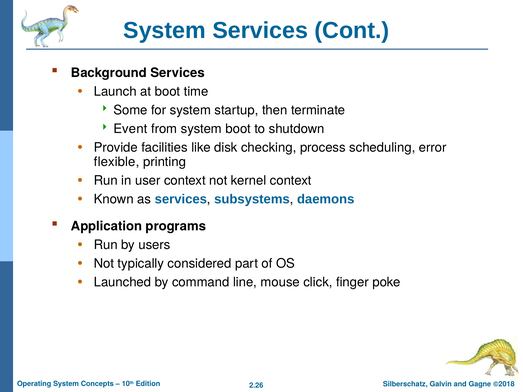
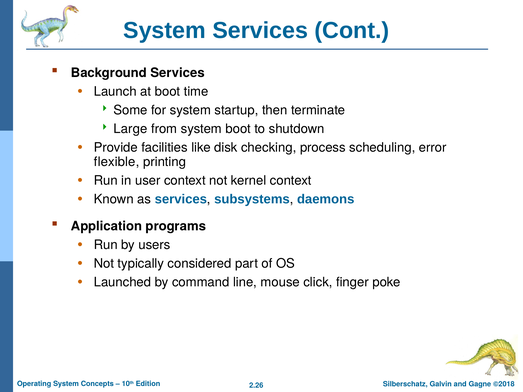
Event: Event -> Large (130, 129)
